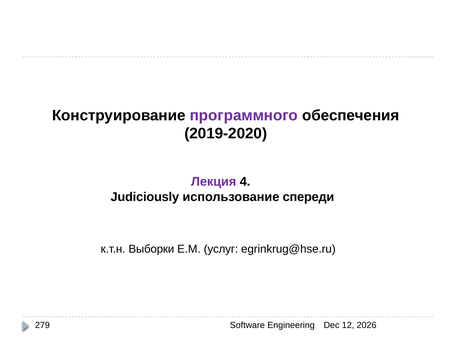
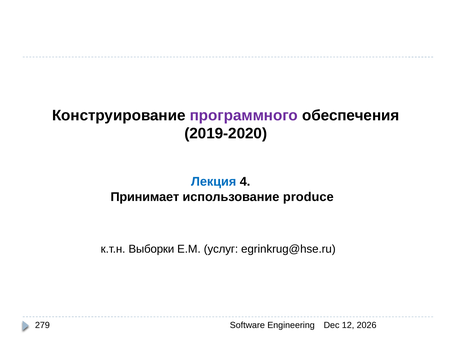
Лекция colour: purple -> blue (214, 182)
Judiciously: Judiciously -> Принимает (145, 197)
спереди: спереди -> produce (308, 197)
